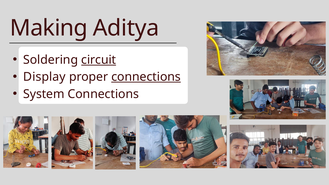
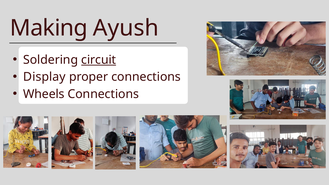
Aditya: Aditya -> Ayush (126, 28)
connections underline: present -> none (146, 77)
System: System -> Wheels (44, 94)
